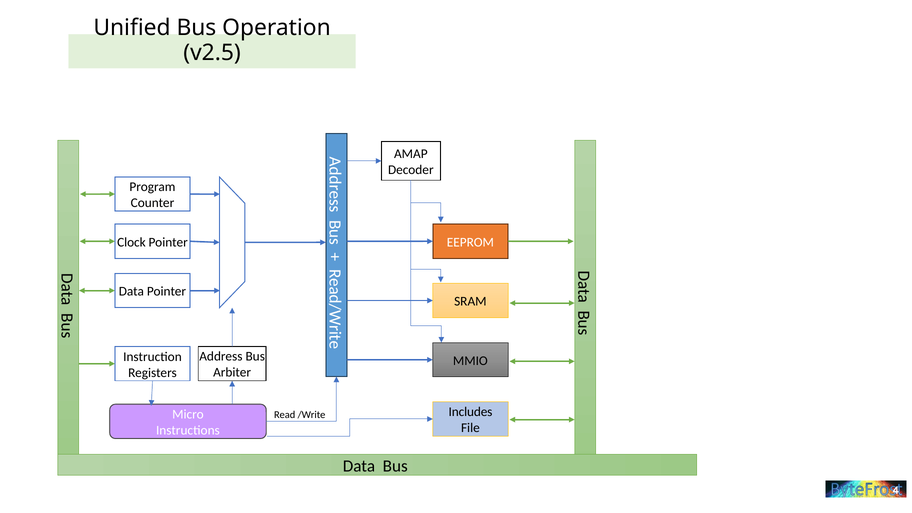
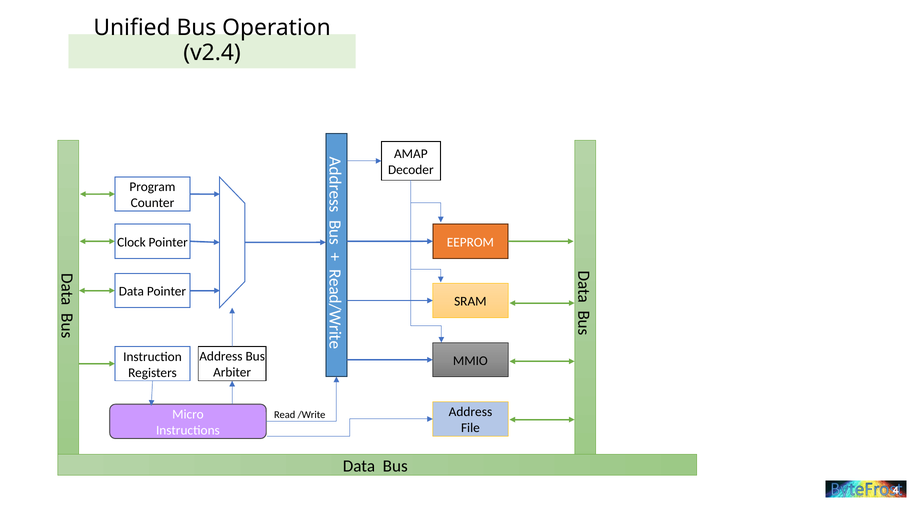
v2.5: v2.5 -> v2.4 (212, 53)
/Write Includes: Includes -> Address (470, 412)
